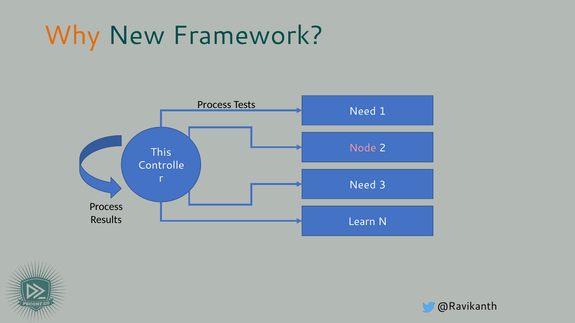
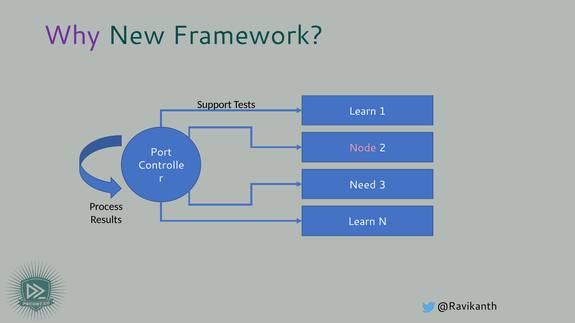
Why colour: orange -> purple (72, 35)
Process: Process -> Support (214, 105)
Need: Need -> Learn (363, 111)
This: This -> Port (161, 153)
